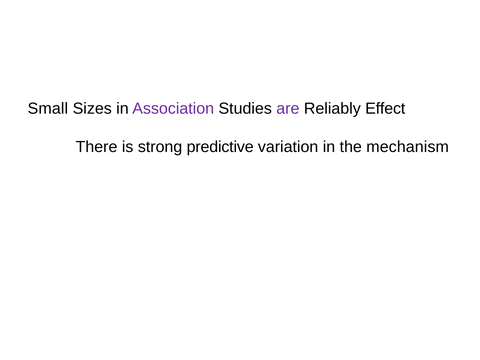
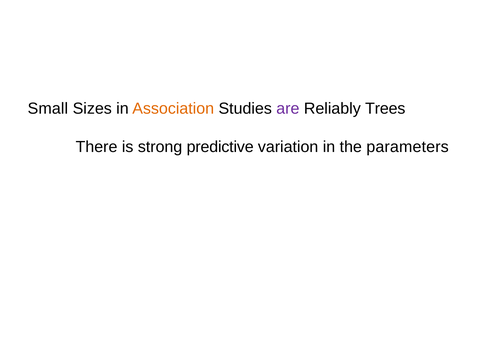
Association colour: purple -> orange (173, 108)
Effect: Effect -> Trees (385, 108)
mechanism: mechanism -> parameters (408, 147)
